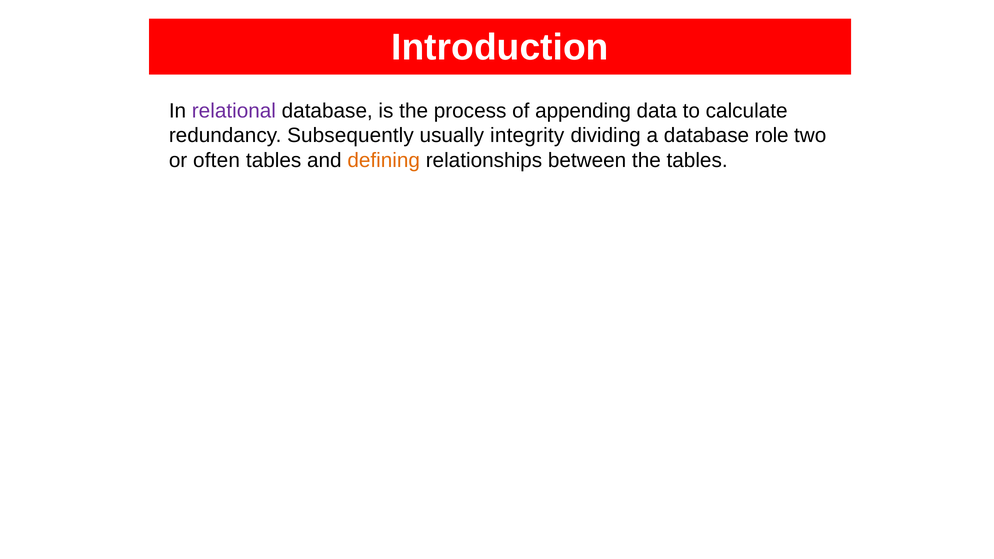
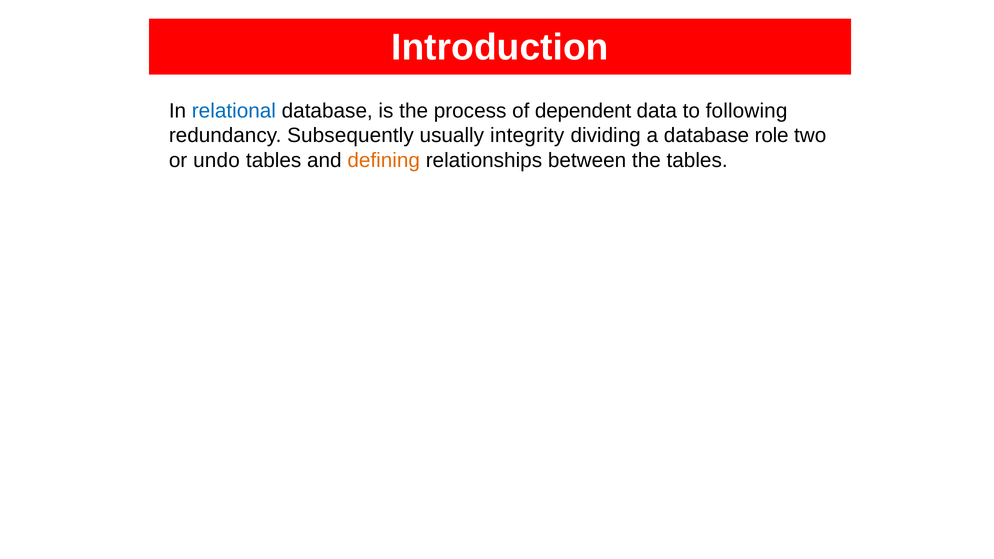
relational colour: purple -> blue (234, 111)
appending: appending -> dependent (583, 111)
calculate: calculate -> following (747, 111)
often: often -> undo (216, 160)
